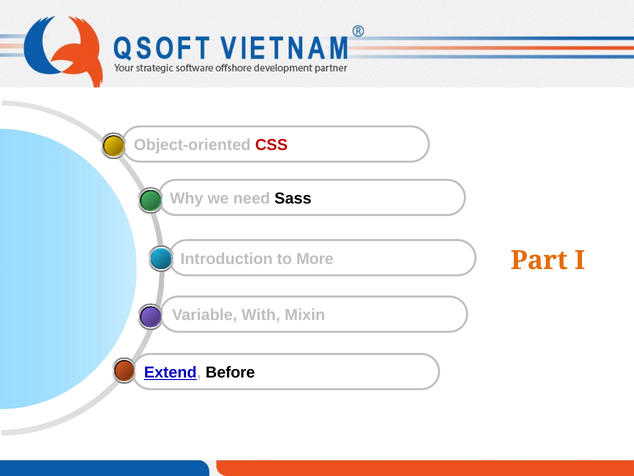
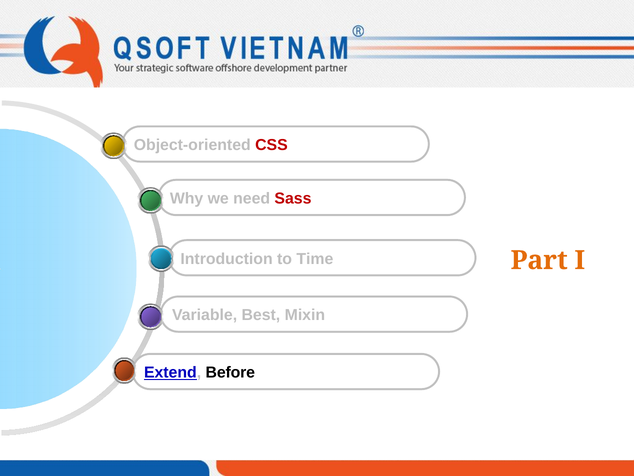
Sass colour: black -> red (293, 198)
More: More -> Time (315, 259)
With: With -> Best (261, 315)
